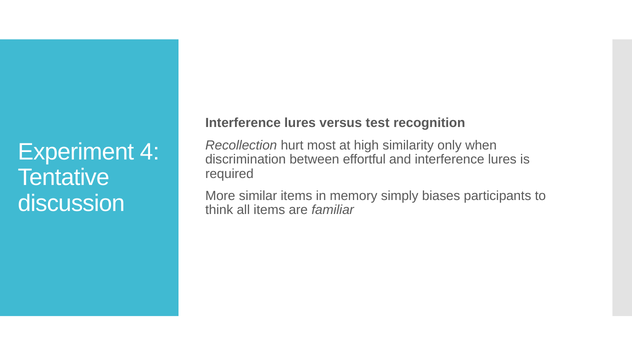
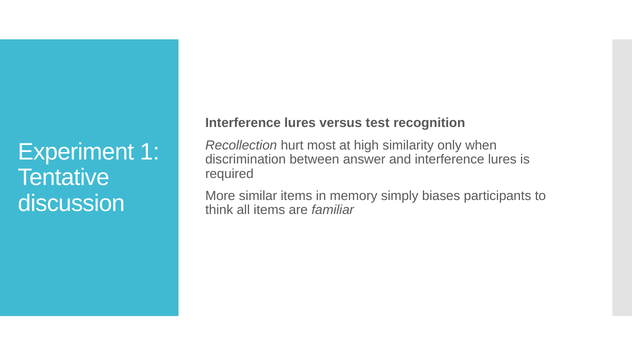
4: 4 -> 1 (150, 152)
effortful: effortful -> answer (364, 159)
